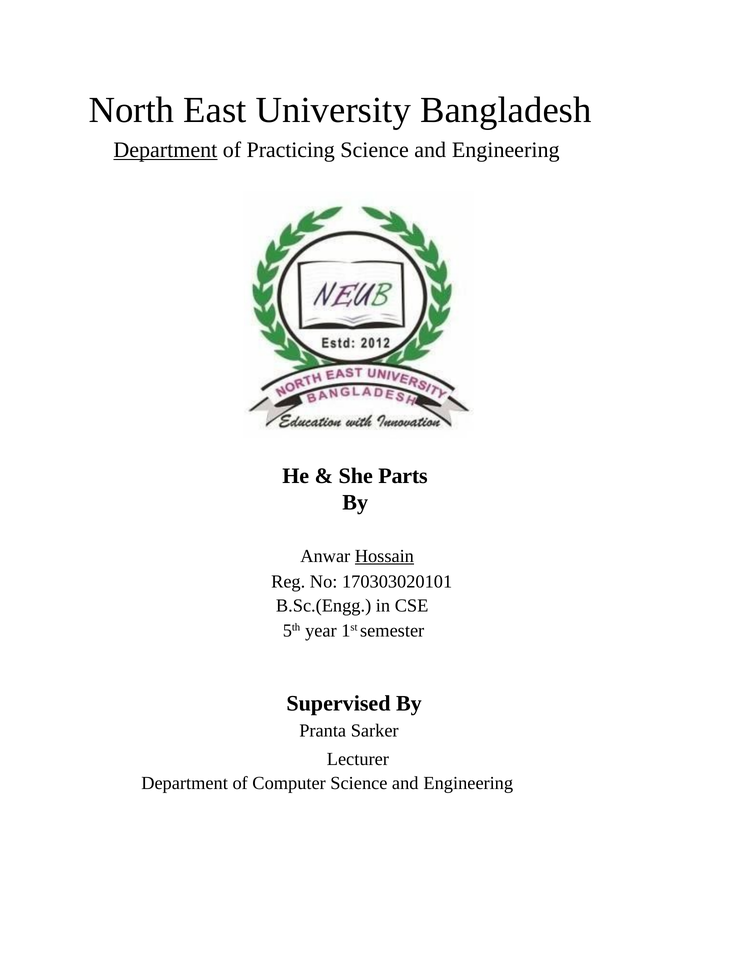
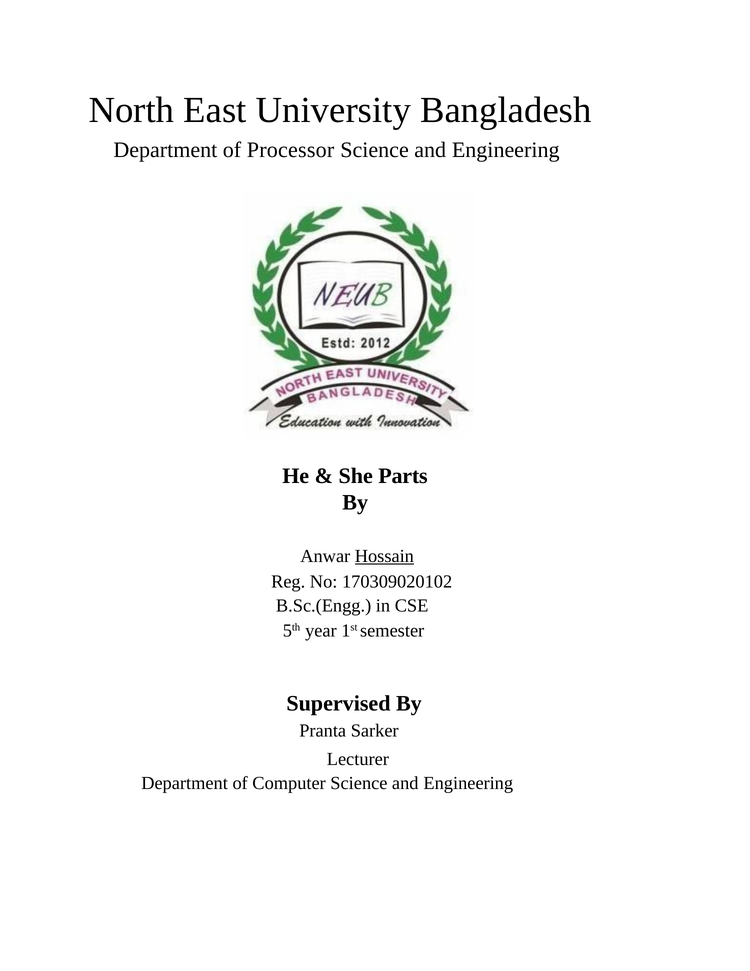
Department underline: present -> none (165, 150)
Practicing: Practicing -> Processor (291, 150)
170303020101: 170303020101 -> 170309020102 (397, 581)
